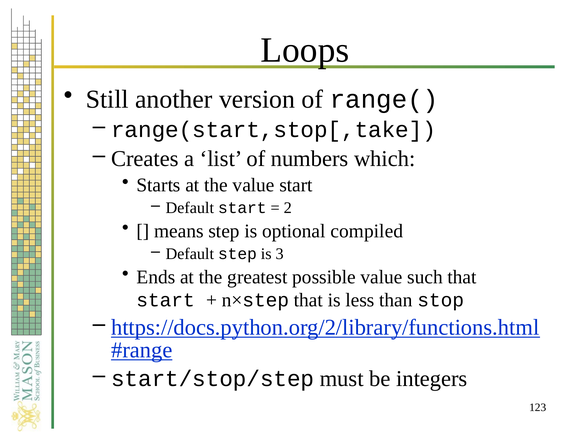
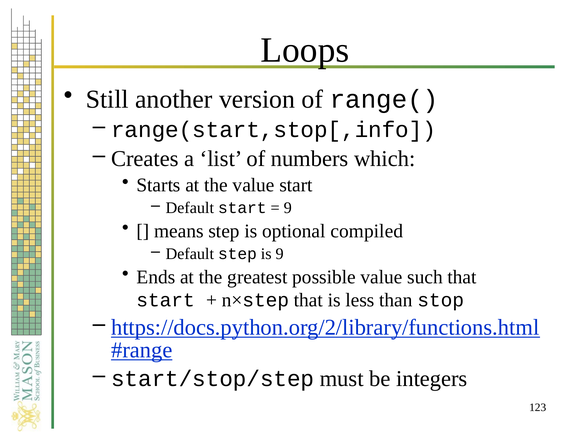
range(start,stop[,take: range(start,stop[,take -> range(start,stop[,info (274, 130)
2: 2 -> 9 (288, 208)
is 3: 3 -> 9 (280, 254)
